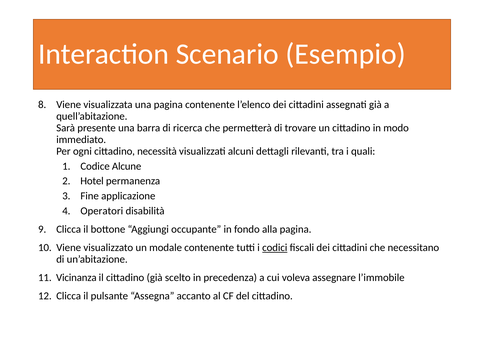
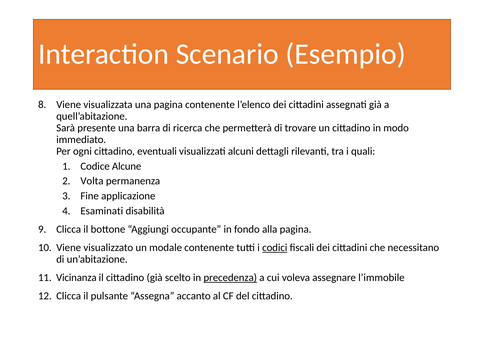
necessità: necessità -> eventuali (157, 151)
Hotel: Hotel -> Volta (92, 181)
Operatori: Operatori -> Esaminati (102, 211)
precedenza underline: none -> present (230, 278)
